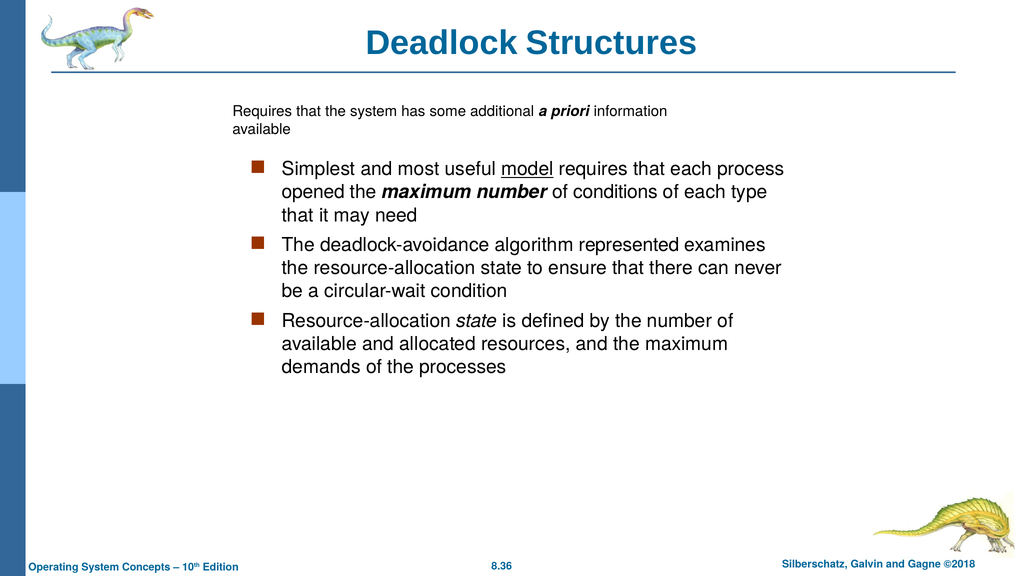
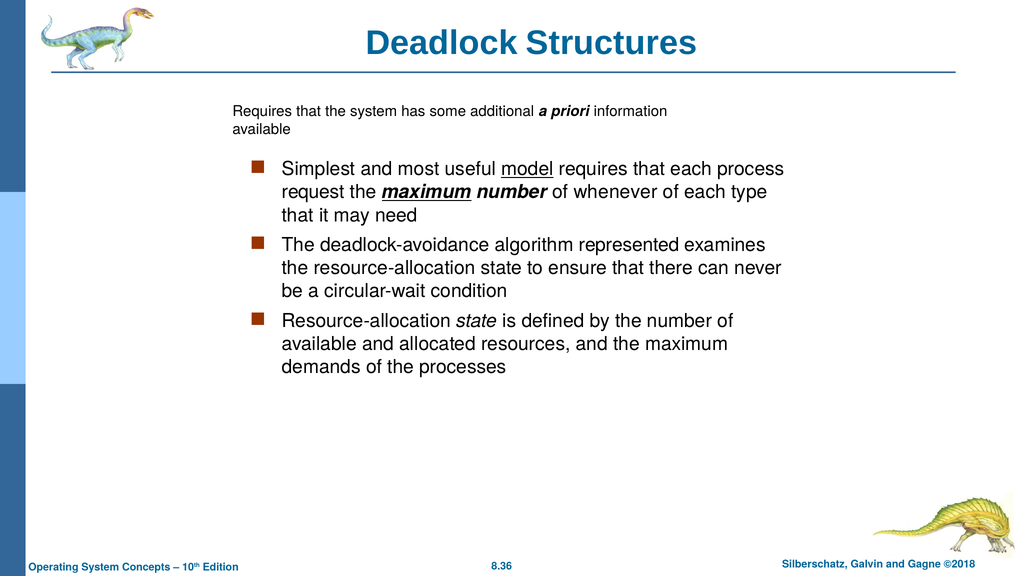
opened: opened -> request (313, 192)
maximum underline: none -> present (427, 192)
conditions: conditions -> whenever (616, 192)
